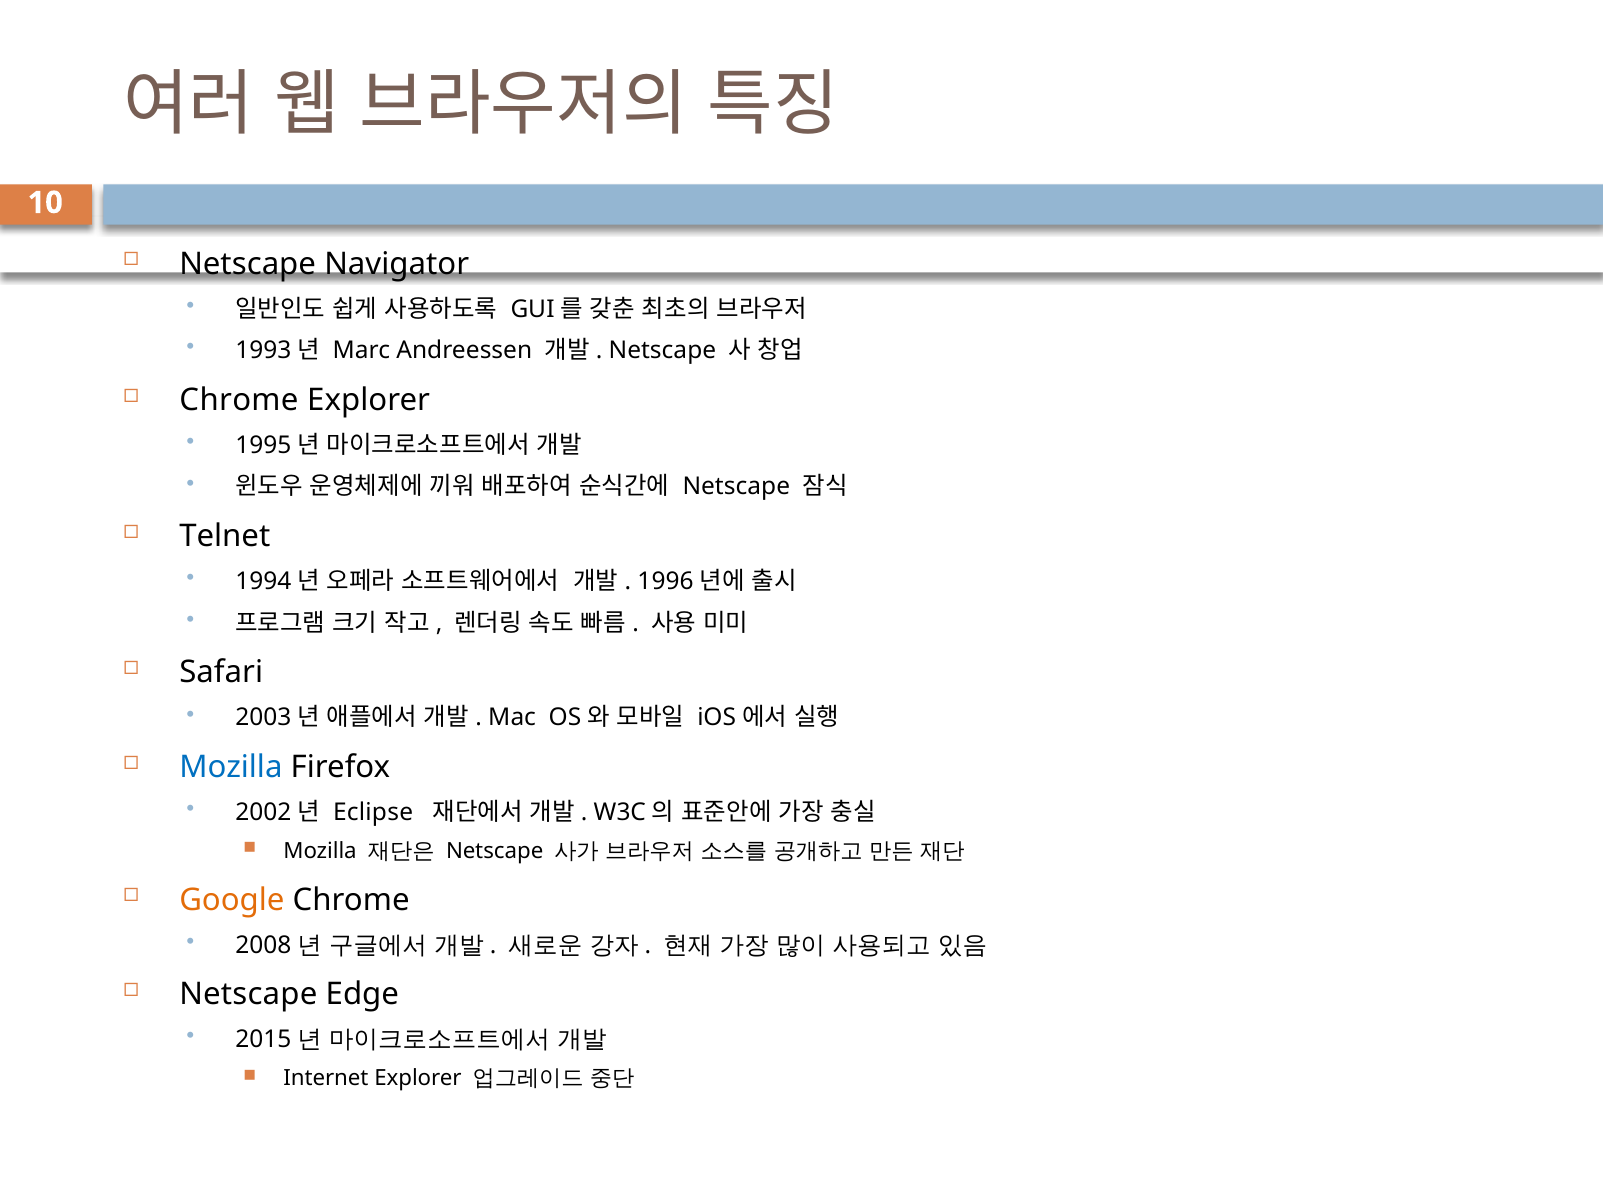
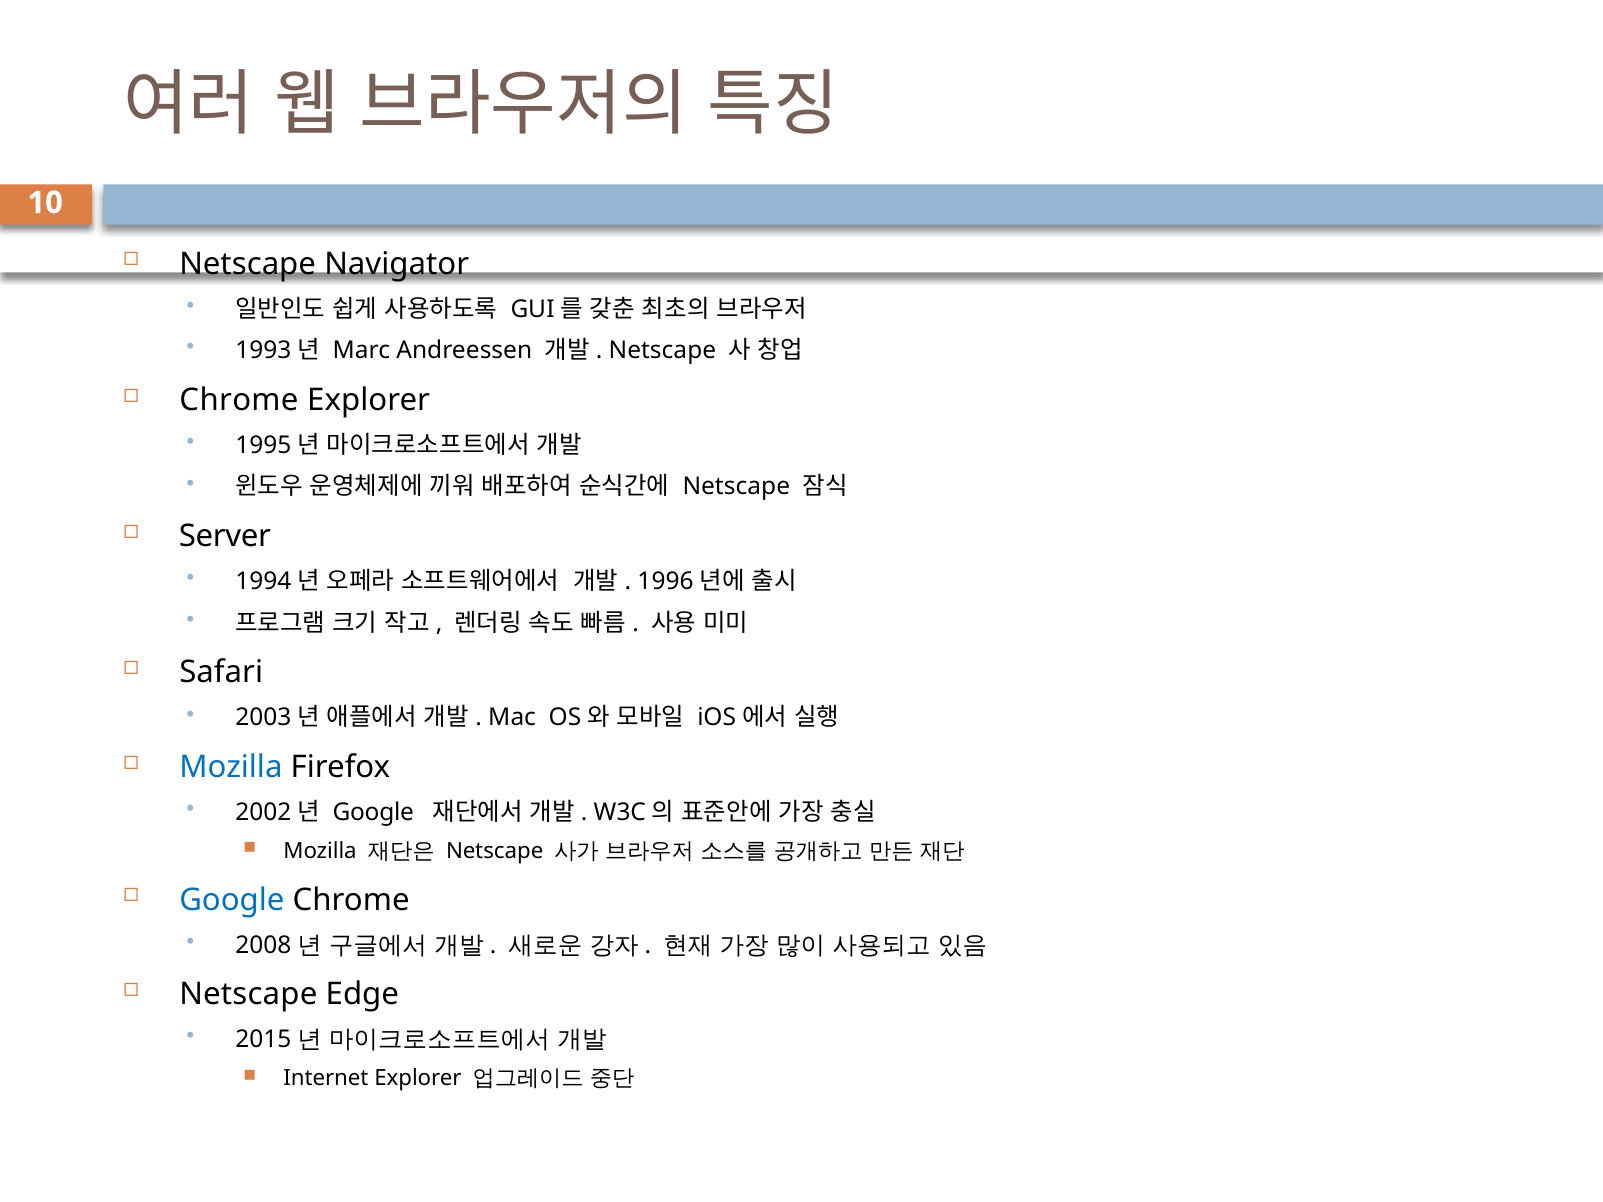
Telnet: Telnet -> Server (225, 536)
Eclipse: Eclipse -> Google (373, 813)
Google colour: orange -> blue (232, 900)
